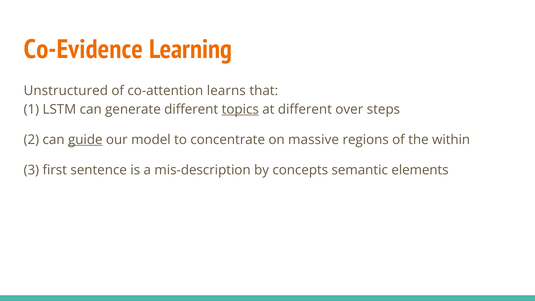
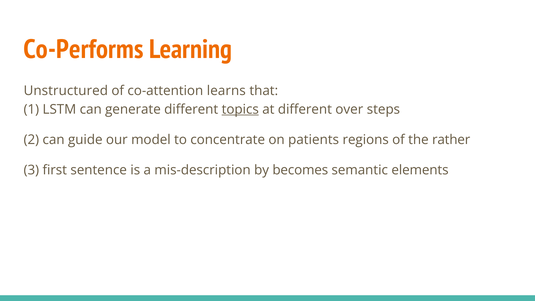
Co-Evidence: Co-Evidence -> Co-Performs (83, 49)
guide underline: present -> none (85, 140)
massive: massive -> patients (314, 140)
within: within -> rather (451, 140)
concepts: concepts -> becomes (300, 170)
